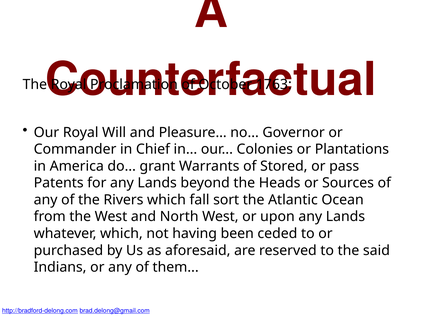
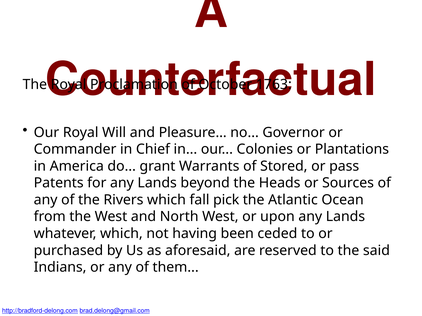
sort: sort -> pick (226, 200)
